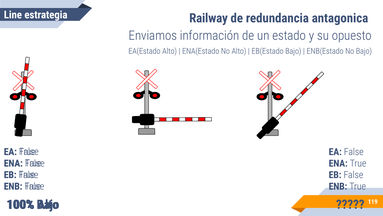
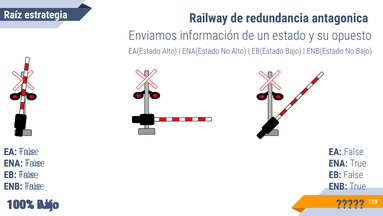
Line: Line -> Raíz (13, 15)
